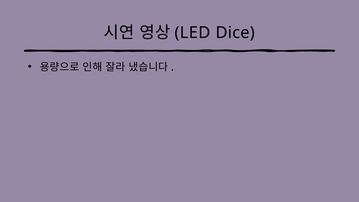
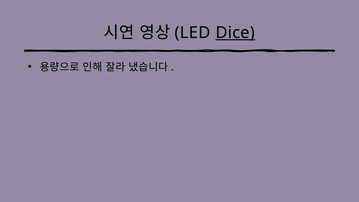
Dice underline: none -> present (235, 33)
